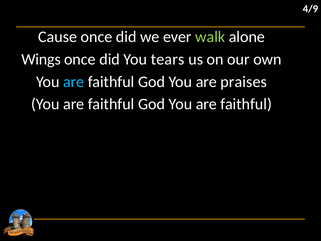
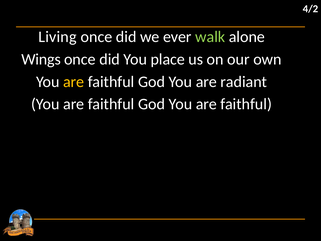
4/9: 4/9 -> 4/2 (310, 9)
Cause: Cause -> Living (58, 37)
tears: tears -> place (168, 59)
are colour: light blue -> yellow (74, 82)
praises: praises -> radiant (244, 82)
